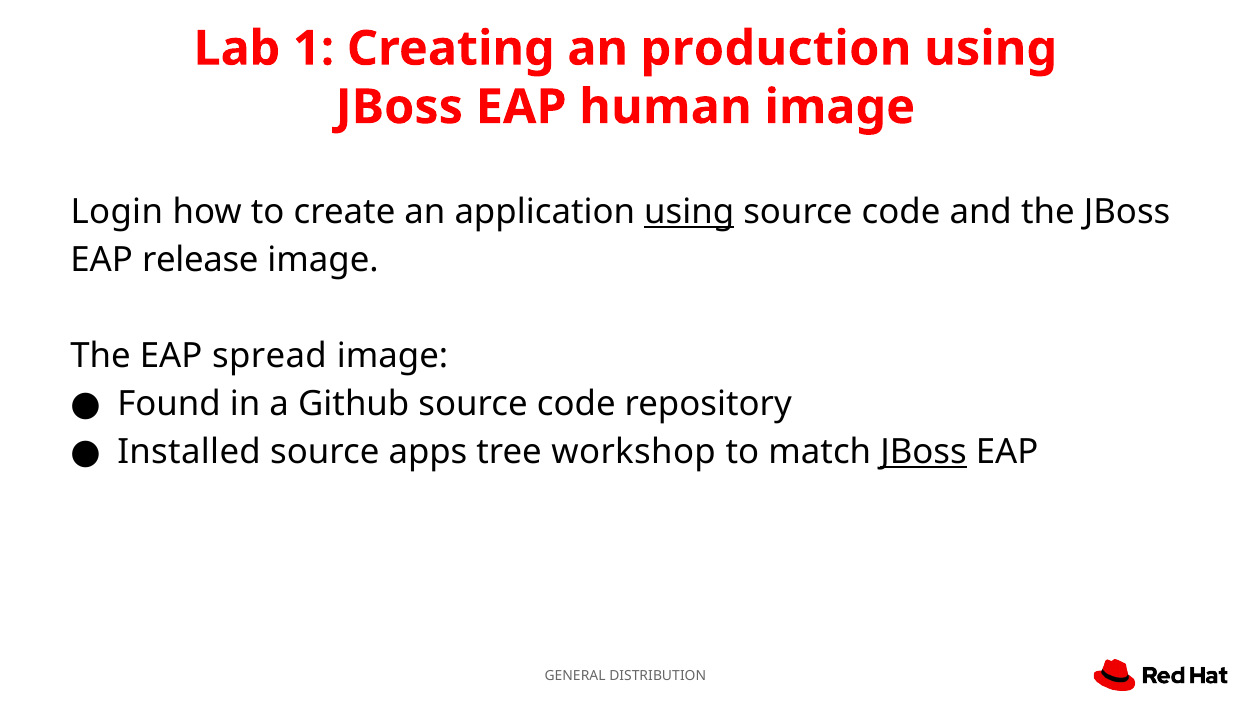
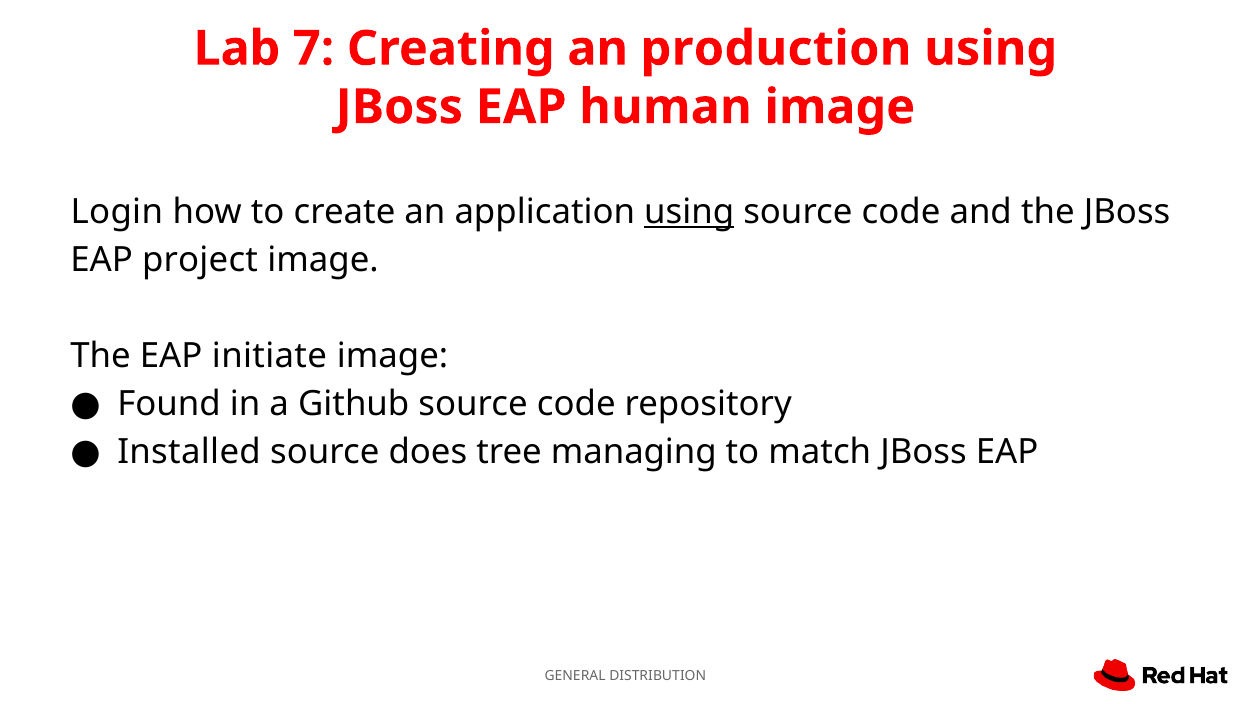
1: 1 -> 7 (314, 49)
release: release -> project (200, 260)
spread: spread -> initiate (269, 356)
apps: apps -> does (428, 452)
workshop: workshop -> managing (634, 452)
JBoss underline: present -> none (924, 452)
